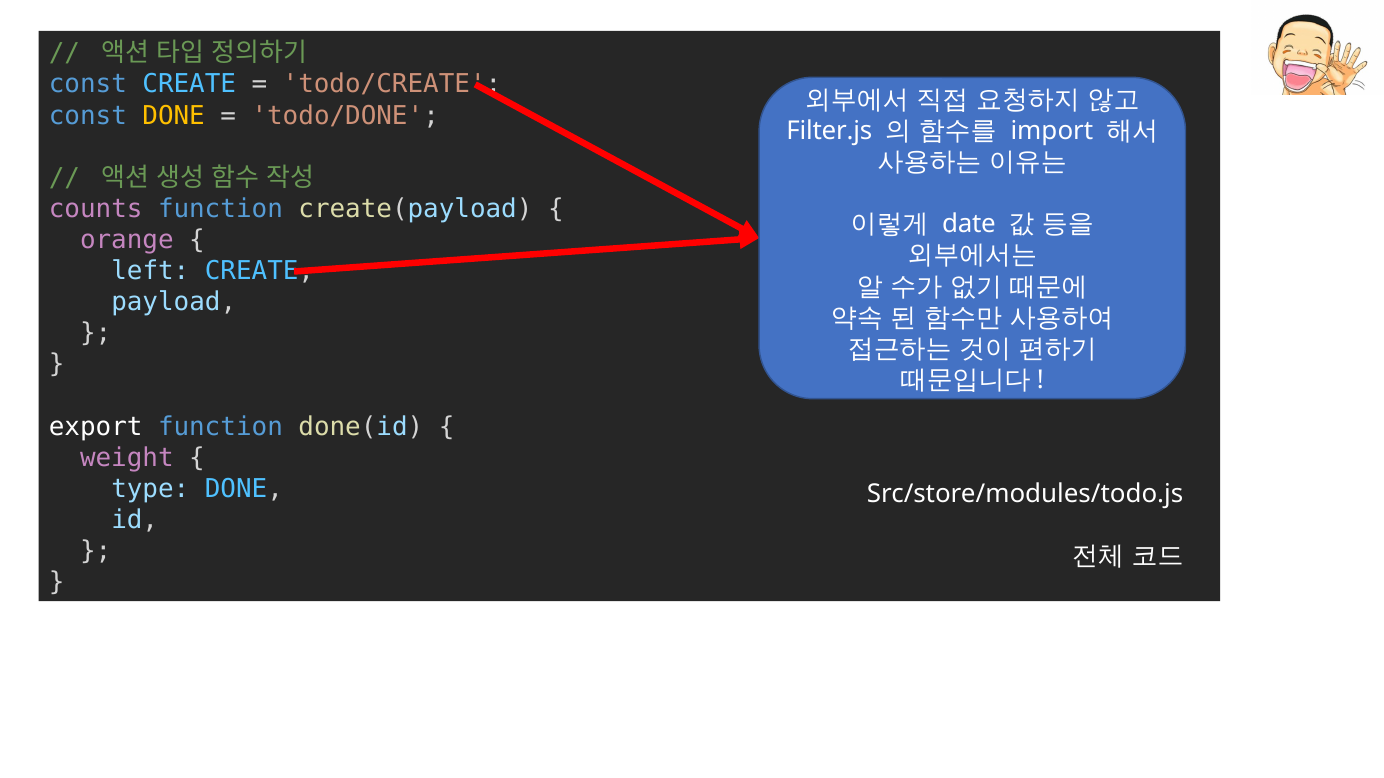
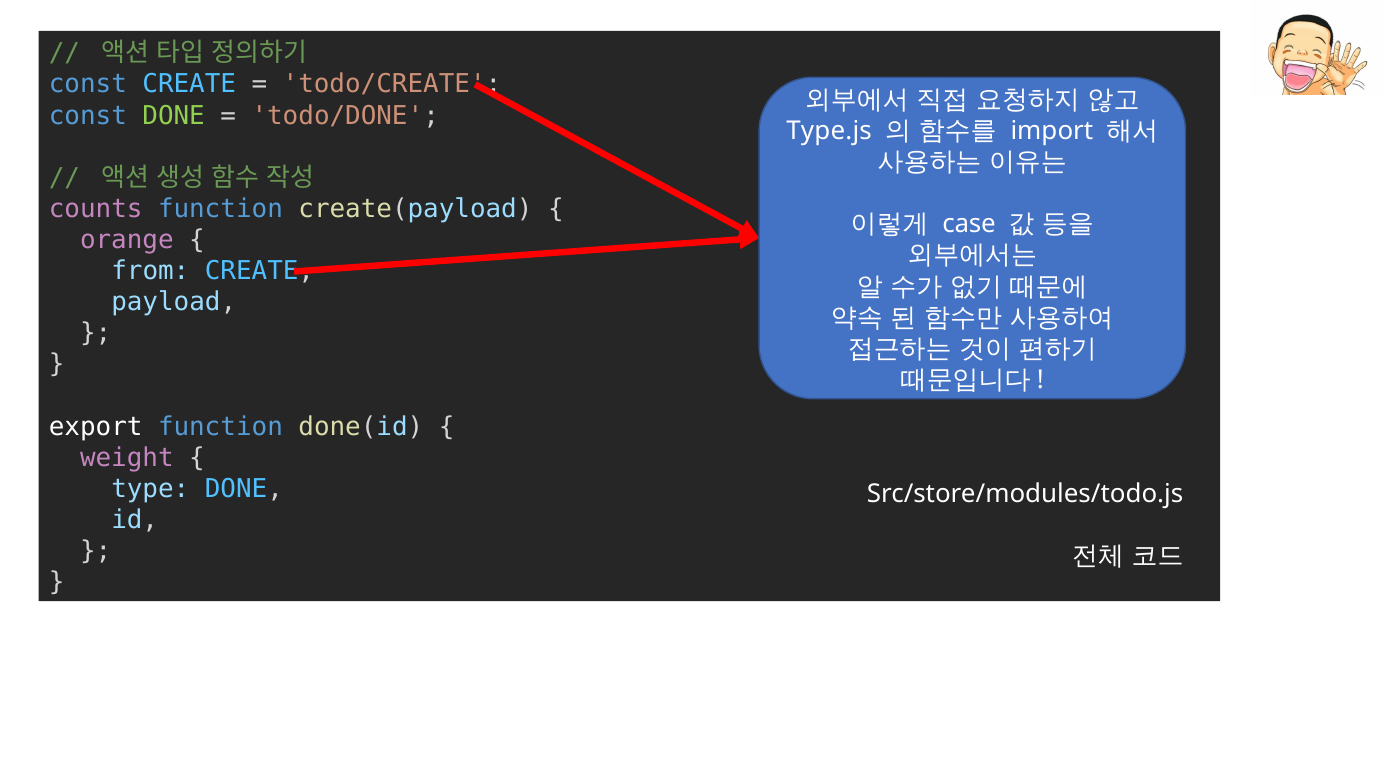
DONE colour: yellow -> light green (174, 116)
Filter.js: Filter.js -> Type.js (829, 131)
date: date -> case (969, 224)
left: left -> from (150, 271)
